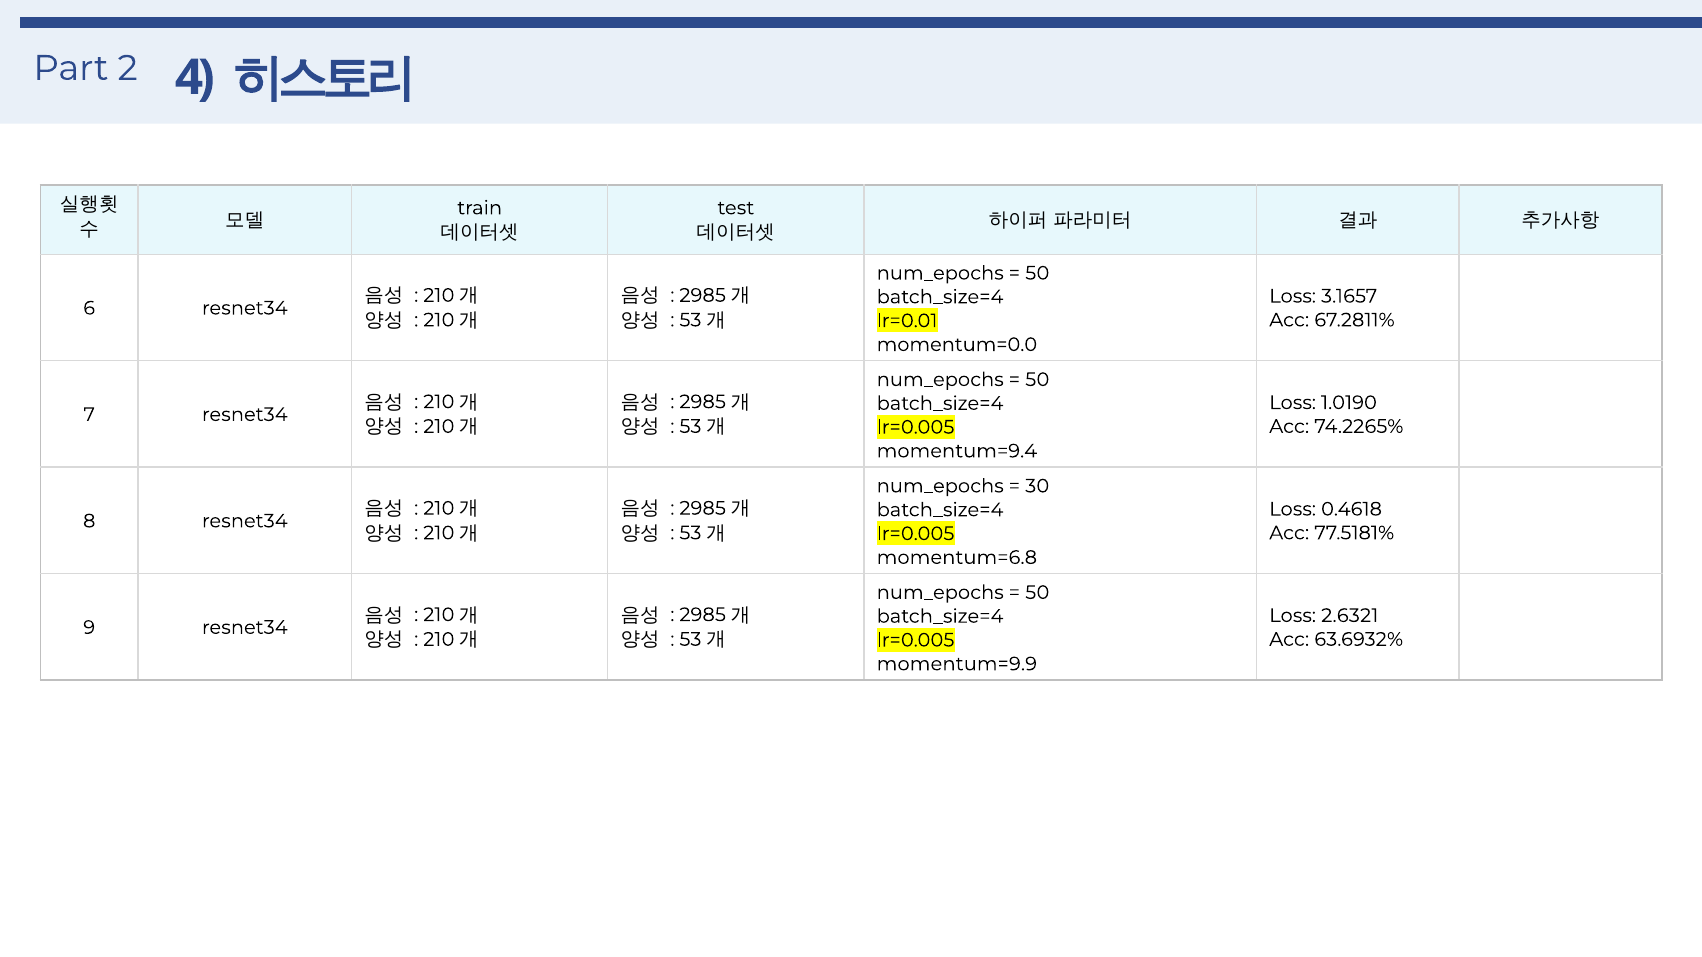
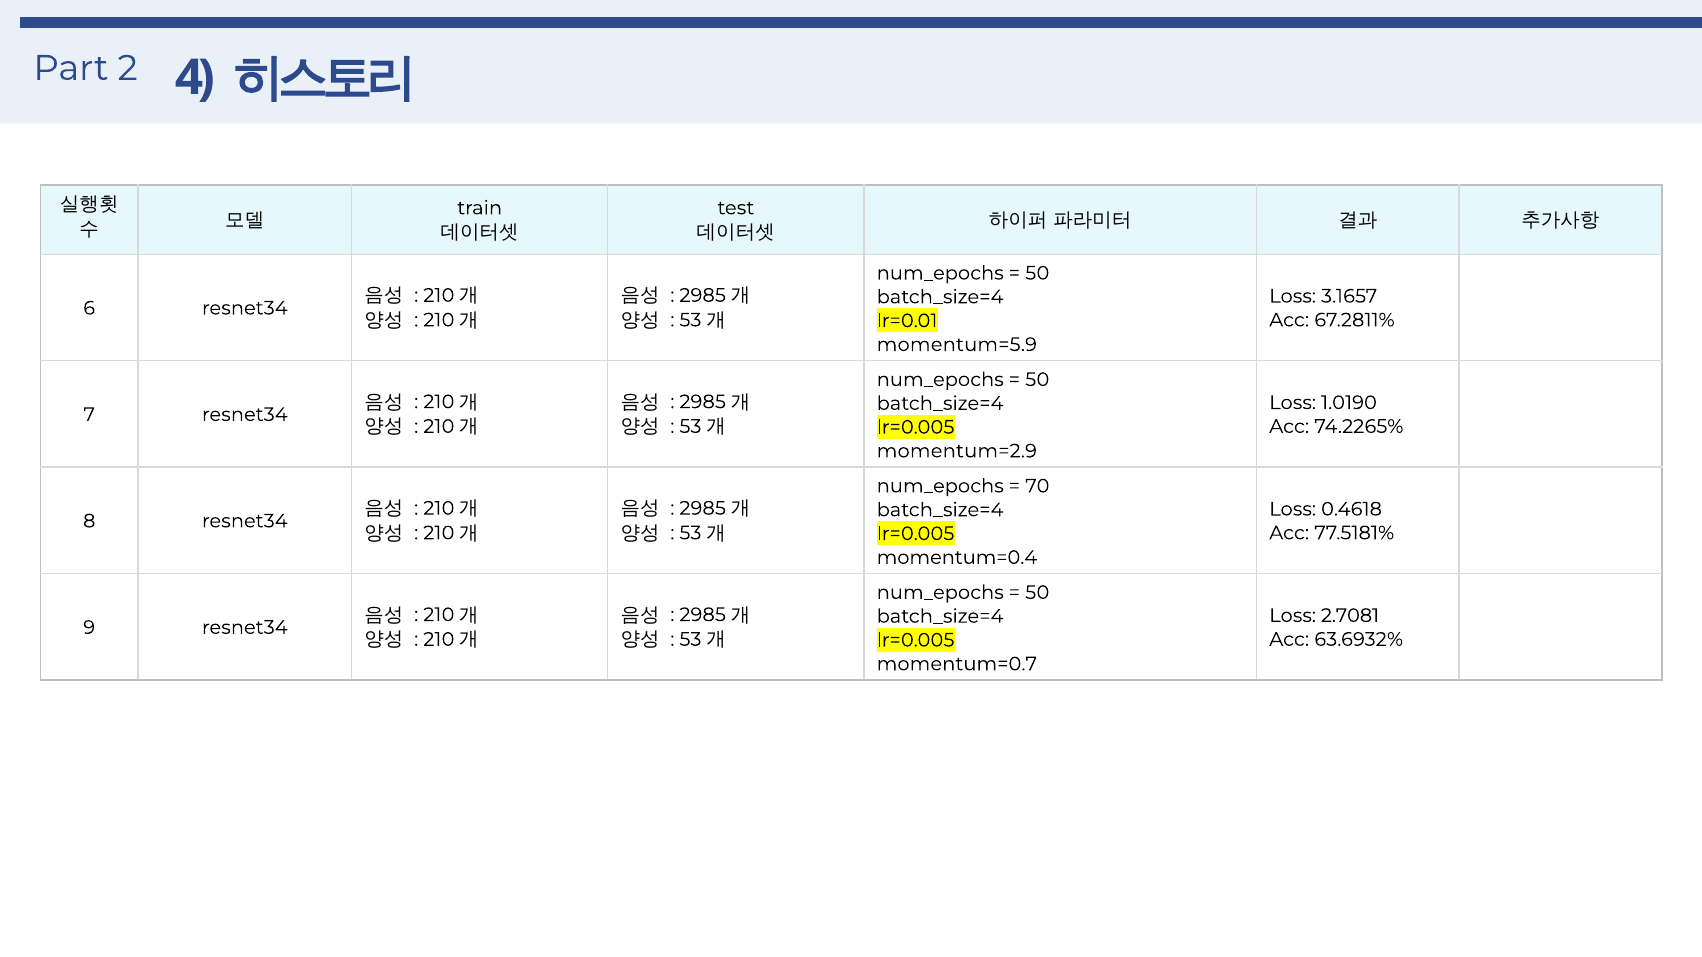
momentum=0.0: momentum=0.0 -> momentum=5.9 (957, 345)
momentum=9.4: momentum=9.4 -> momentum=2.9 (957, 451)
30: 30 -> 70 (1037, 486)
momentum=6.8: momentum=6.8 -> momentum=0.4 (957, 558)
2.6321: 2.6321 -> 2.7081 (1350, 616)
momentum=9.9: momentum=9.9 -> momentum=0.7 (957, 664)
